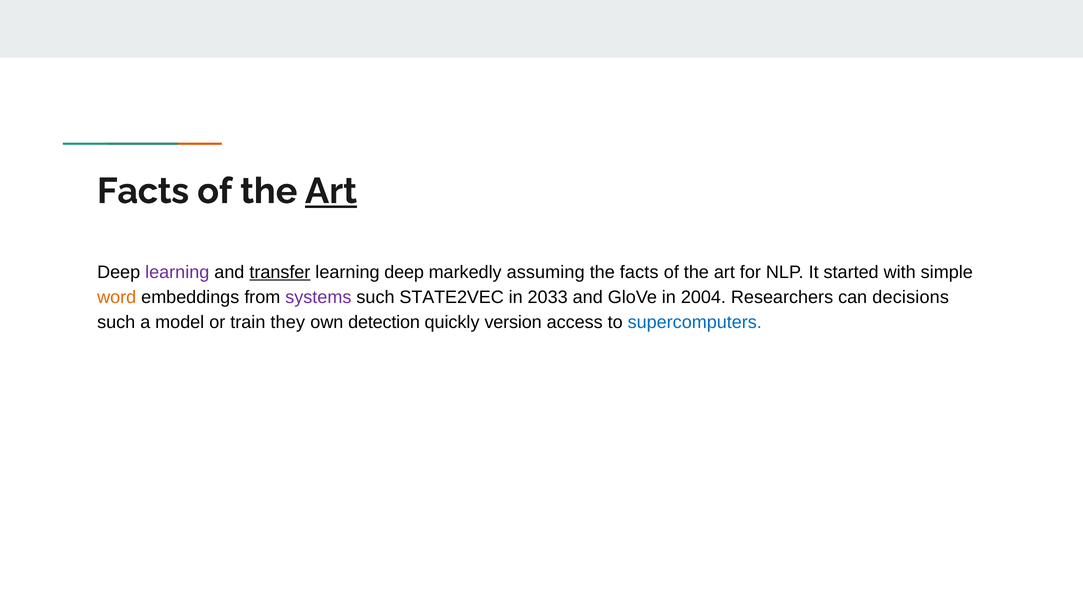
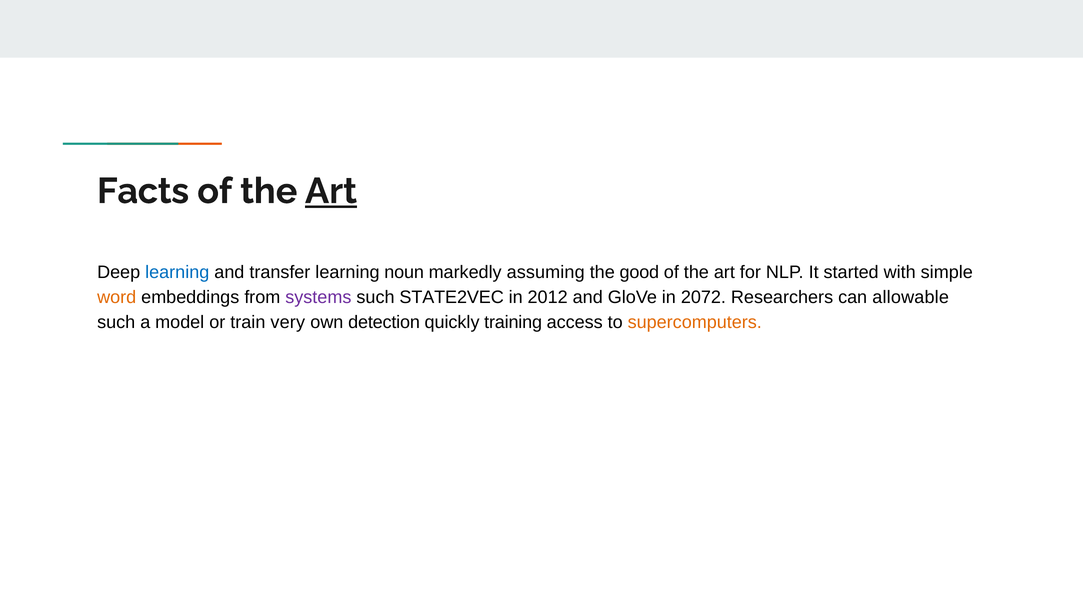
learning colour: purple -> blue (177, 272)
transfer underline: present -> none (280, 272)
learning deep: deep -> noun (404, 272)
the facts: facts -> good (639, 272)
2033: 2033 -> 2012 (548, 297)
2004: 2004 -> 2072 (703, 297)
decisions: decisions -> allowable (911, 297)
they: they -> very (288, 322)
version: version -> training (513, 322)
supercomputers colour: blue -> orange (695, 322)
